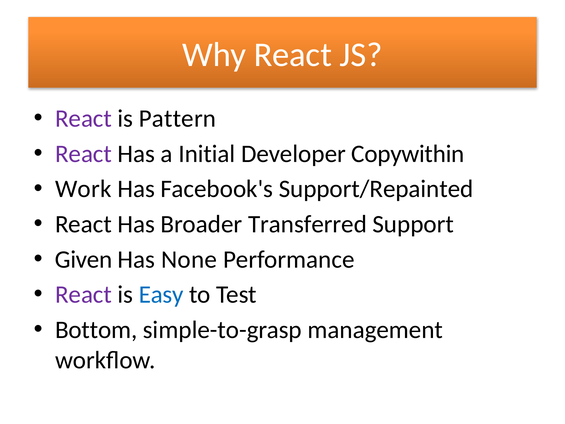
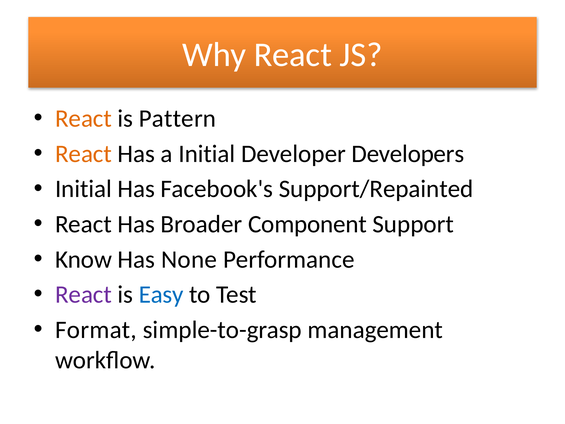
React colour: purple -> orange (83, 119)
React colour: purple -> orange (83, 154)
Copywithin: Copywithin -> Developers (408, 154)
Work: Work -> Initial (83, 189)
Transferred: Transferred -> Component (308, 224)
Given: Given -> Know (84, 259)
Bottom: Bottom -> Format (96, 330)
